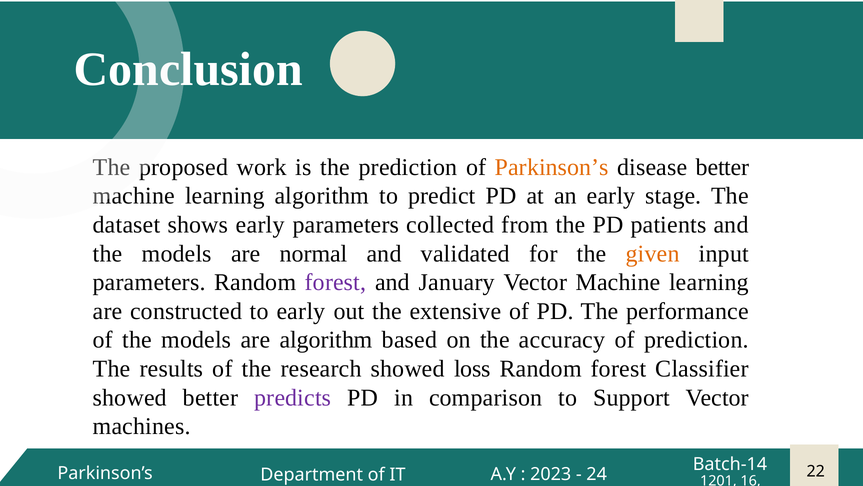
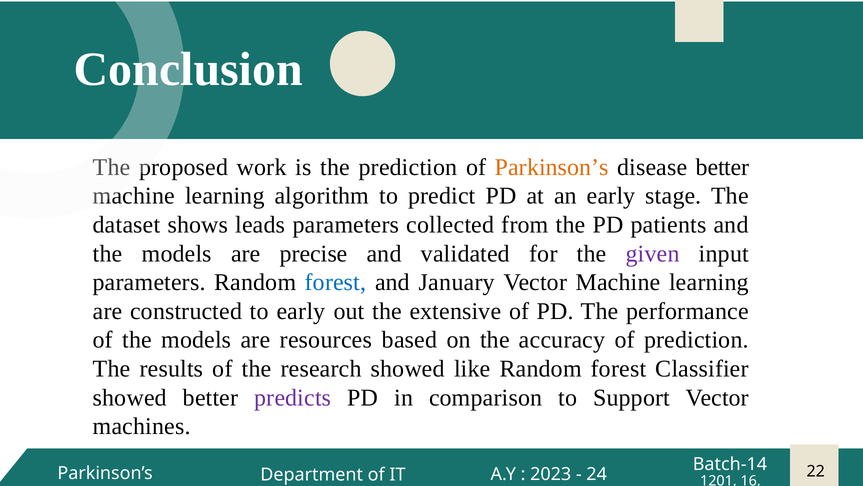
shows early: early -> leads (260, 225)
normal: normal -> precise (314, 253)
given colour: orange -> purple (653, 253)
forest colour: purple -> blue (336, 282)
are algorithm: algorithm -> resources (326, 340)
loss: loss -> like (472, 368)
